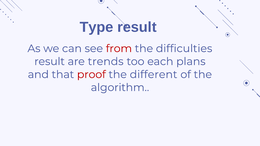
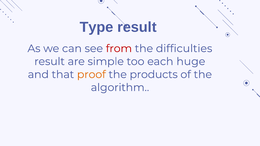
trends: trends -> simple (106, 62)
plans: plans -> huge (191, 62)
proof colour: red -> orange (91, 75)
different: different -> products (154, 75)
